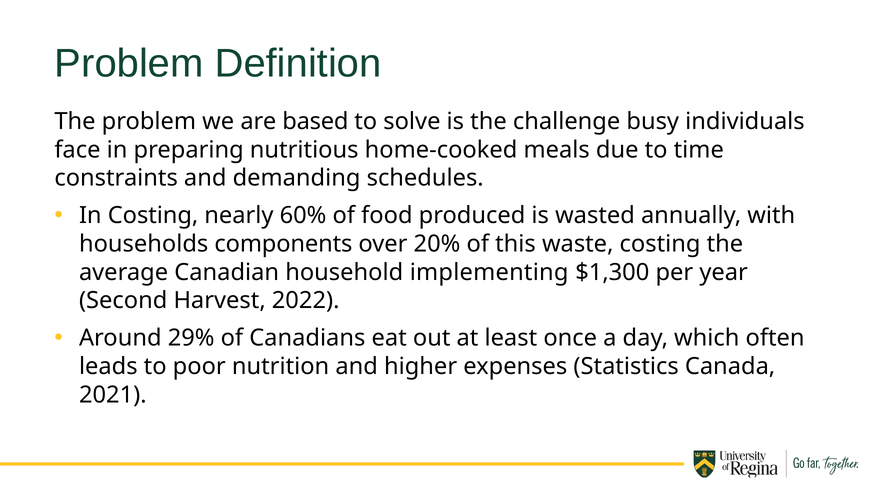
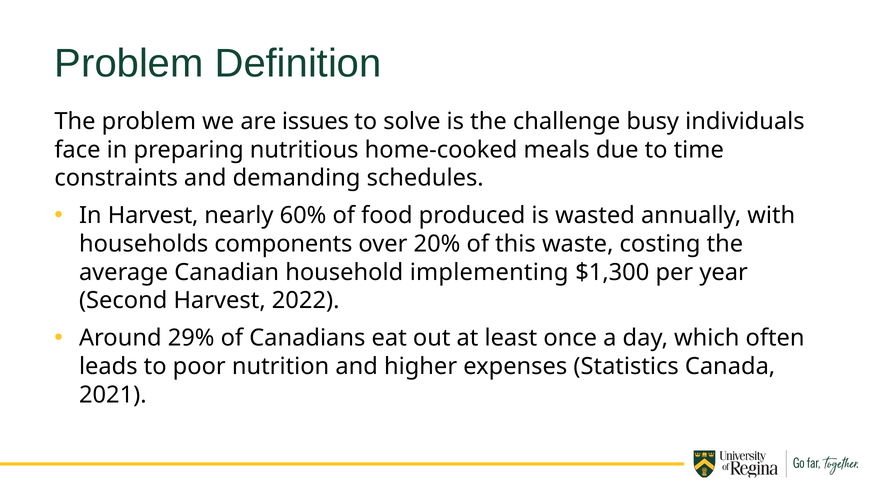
based: based -> issues (315, 122)
In Costing: Costing -> Harvest (153, 216)
